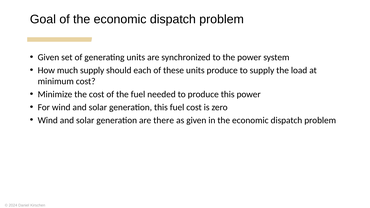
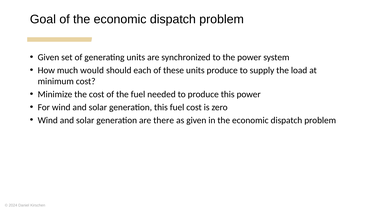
much supply: supply -> would (92, 70)
